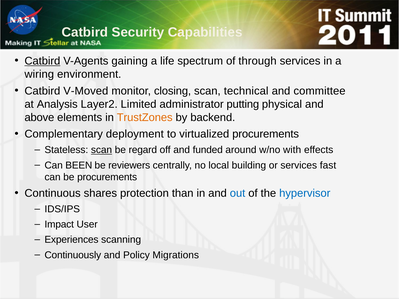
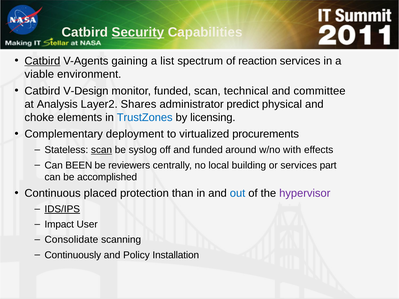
Security underline: none -> present (138, 32)
life: life -> list (167, 61)
through: through -> reaction (258, 61)
wiring: wiring -> viable (39, 74)
V-Moved: V-Moved -> V-Design (86, 91)
monitor closing: closing -> funded (173, 91)
Limited: Limited -> Shares (139, 104)
putting: putting -> predict (243, 104)
above: above -> choke (39, 118)
TrustZones colour: orange -> blue (145, 118)
backend: backend -> licensing (213, 118)
regard: regard -> syslog (143, 150)
fast: fast -> part (328, 165)
be procurements: procurements -> accomplished (107, 177)
shares: shares -> placed (100, 193)
hypervisor colour: blue -> purple (305, 193)
IDS/IPS underline: none -> present (62, 209)
Experiences: Experiences -> Consolidate (71, 240)
Migrations: Migrations -> Installation (176, 255)
